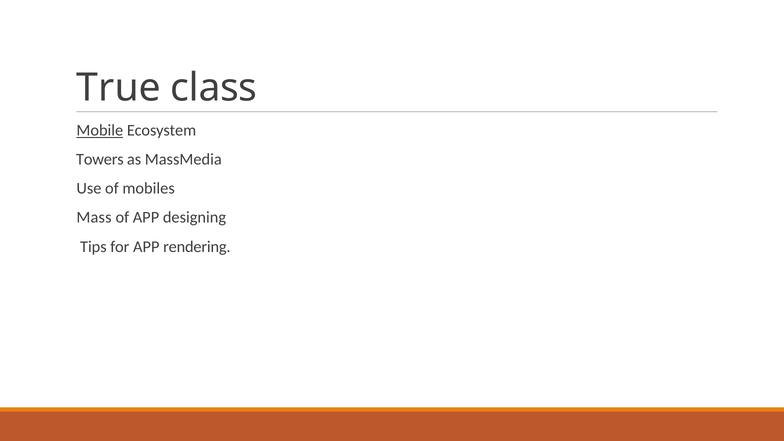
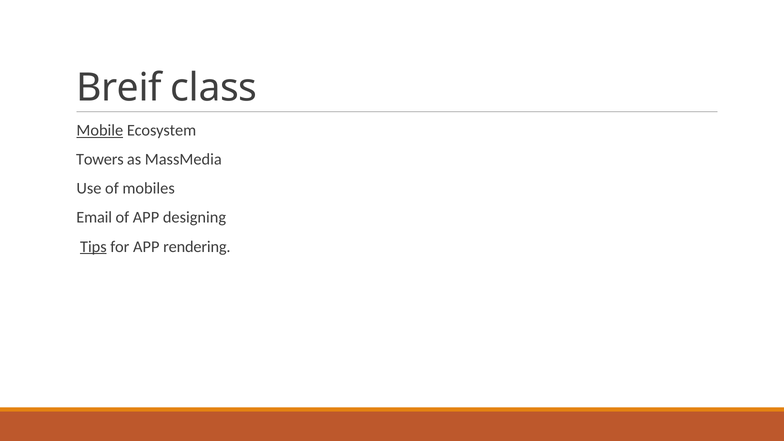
True: True -> Breif (119, 88)
Mass: Mass -> Email (94, 218)
Tips underline: none -> present (93, 247)
